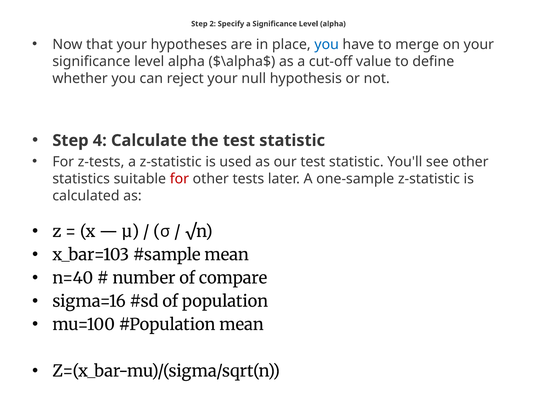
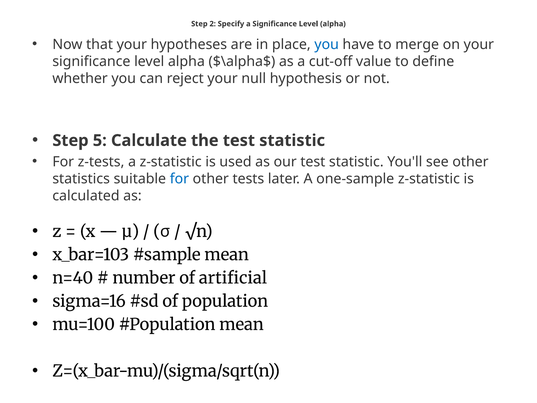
4: 4 -> 5 (100, 140)
for colour: red -> blue (179, 179)
compare: compare -> artificial (233, 278)
